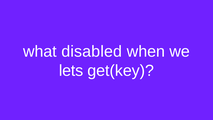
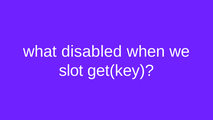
lets: lets -> slot (71, 71)
